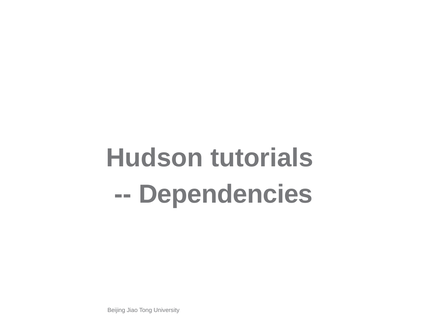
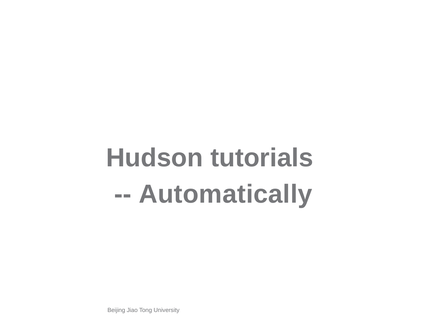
Dependencies: Dependencies -> Automatically (226, 194)
